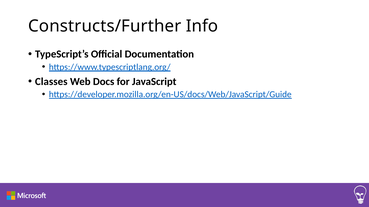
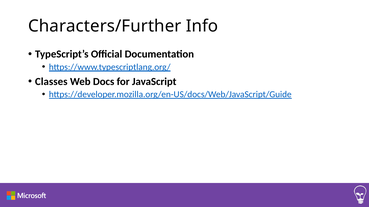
Constructs/Further: Constructs/Further -> Characters/Further (105, 26)
